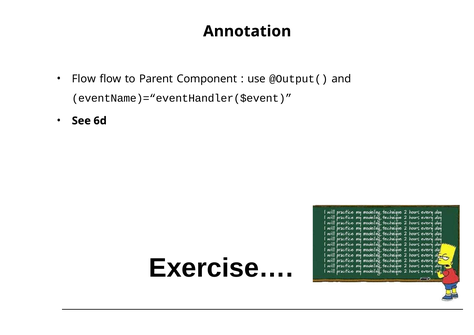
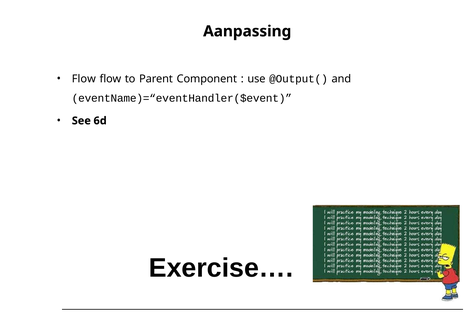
Annotation: Annotation -> Aanpassing (247, 31)
